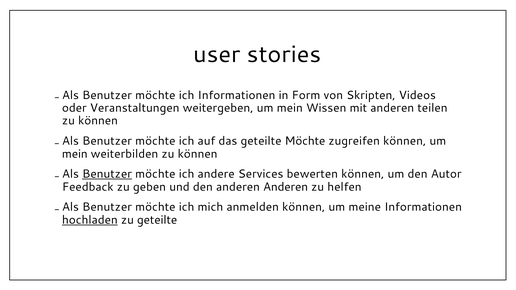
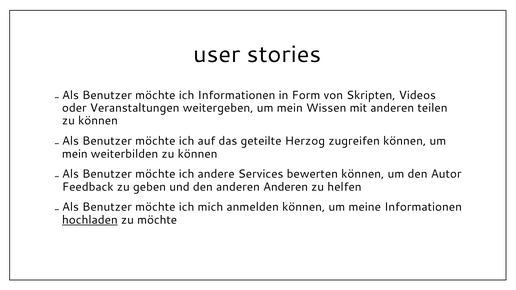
geteilte Möchte: Möchte -> Herzog (305, 141)
Benutzer underline: present -> none (107, 174)
zu geteilte: geteilte -> möchte (157, 220)
